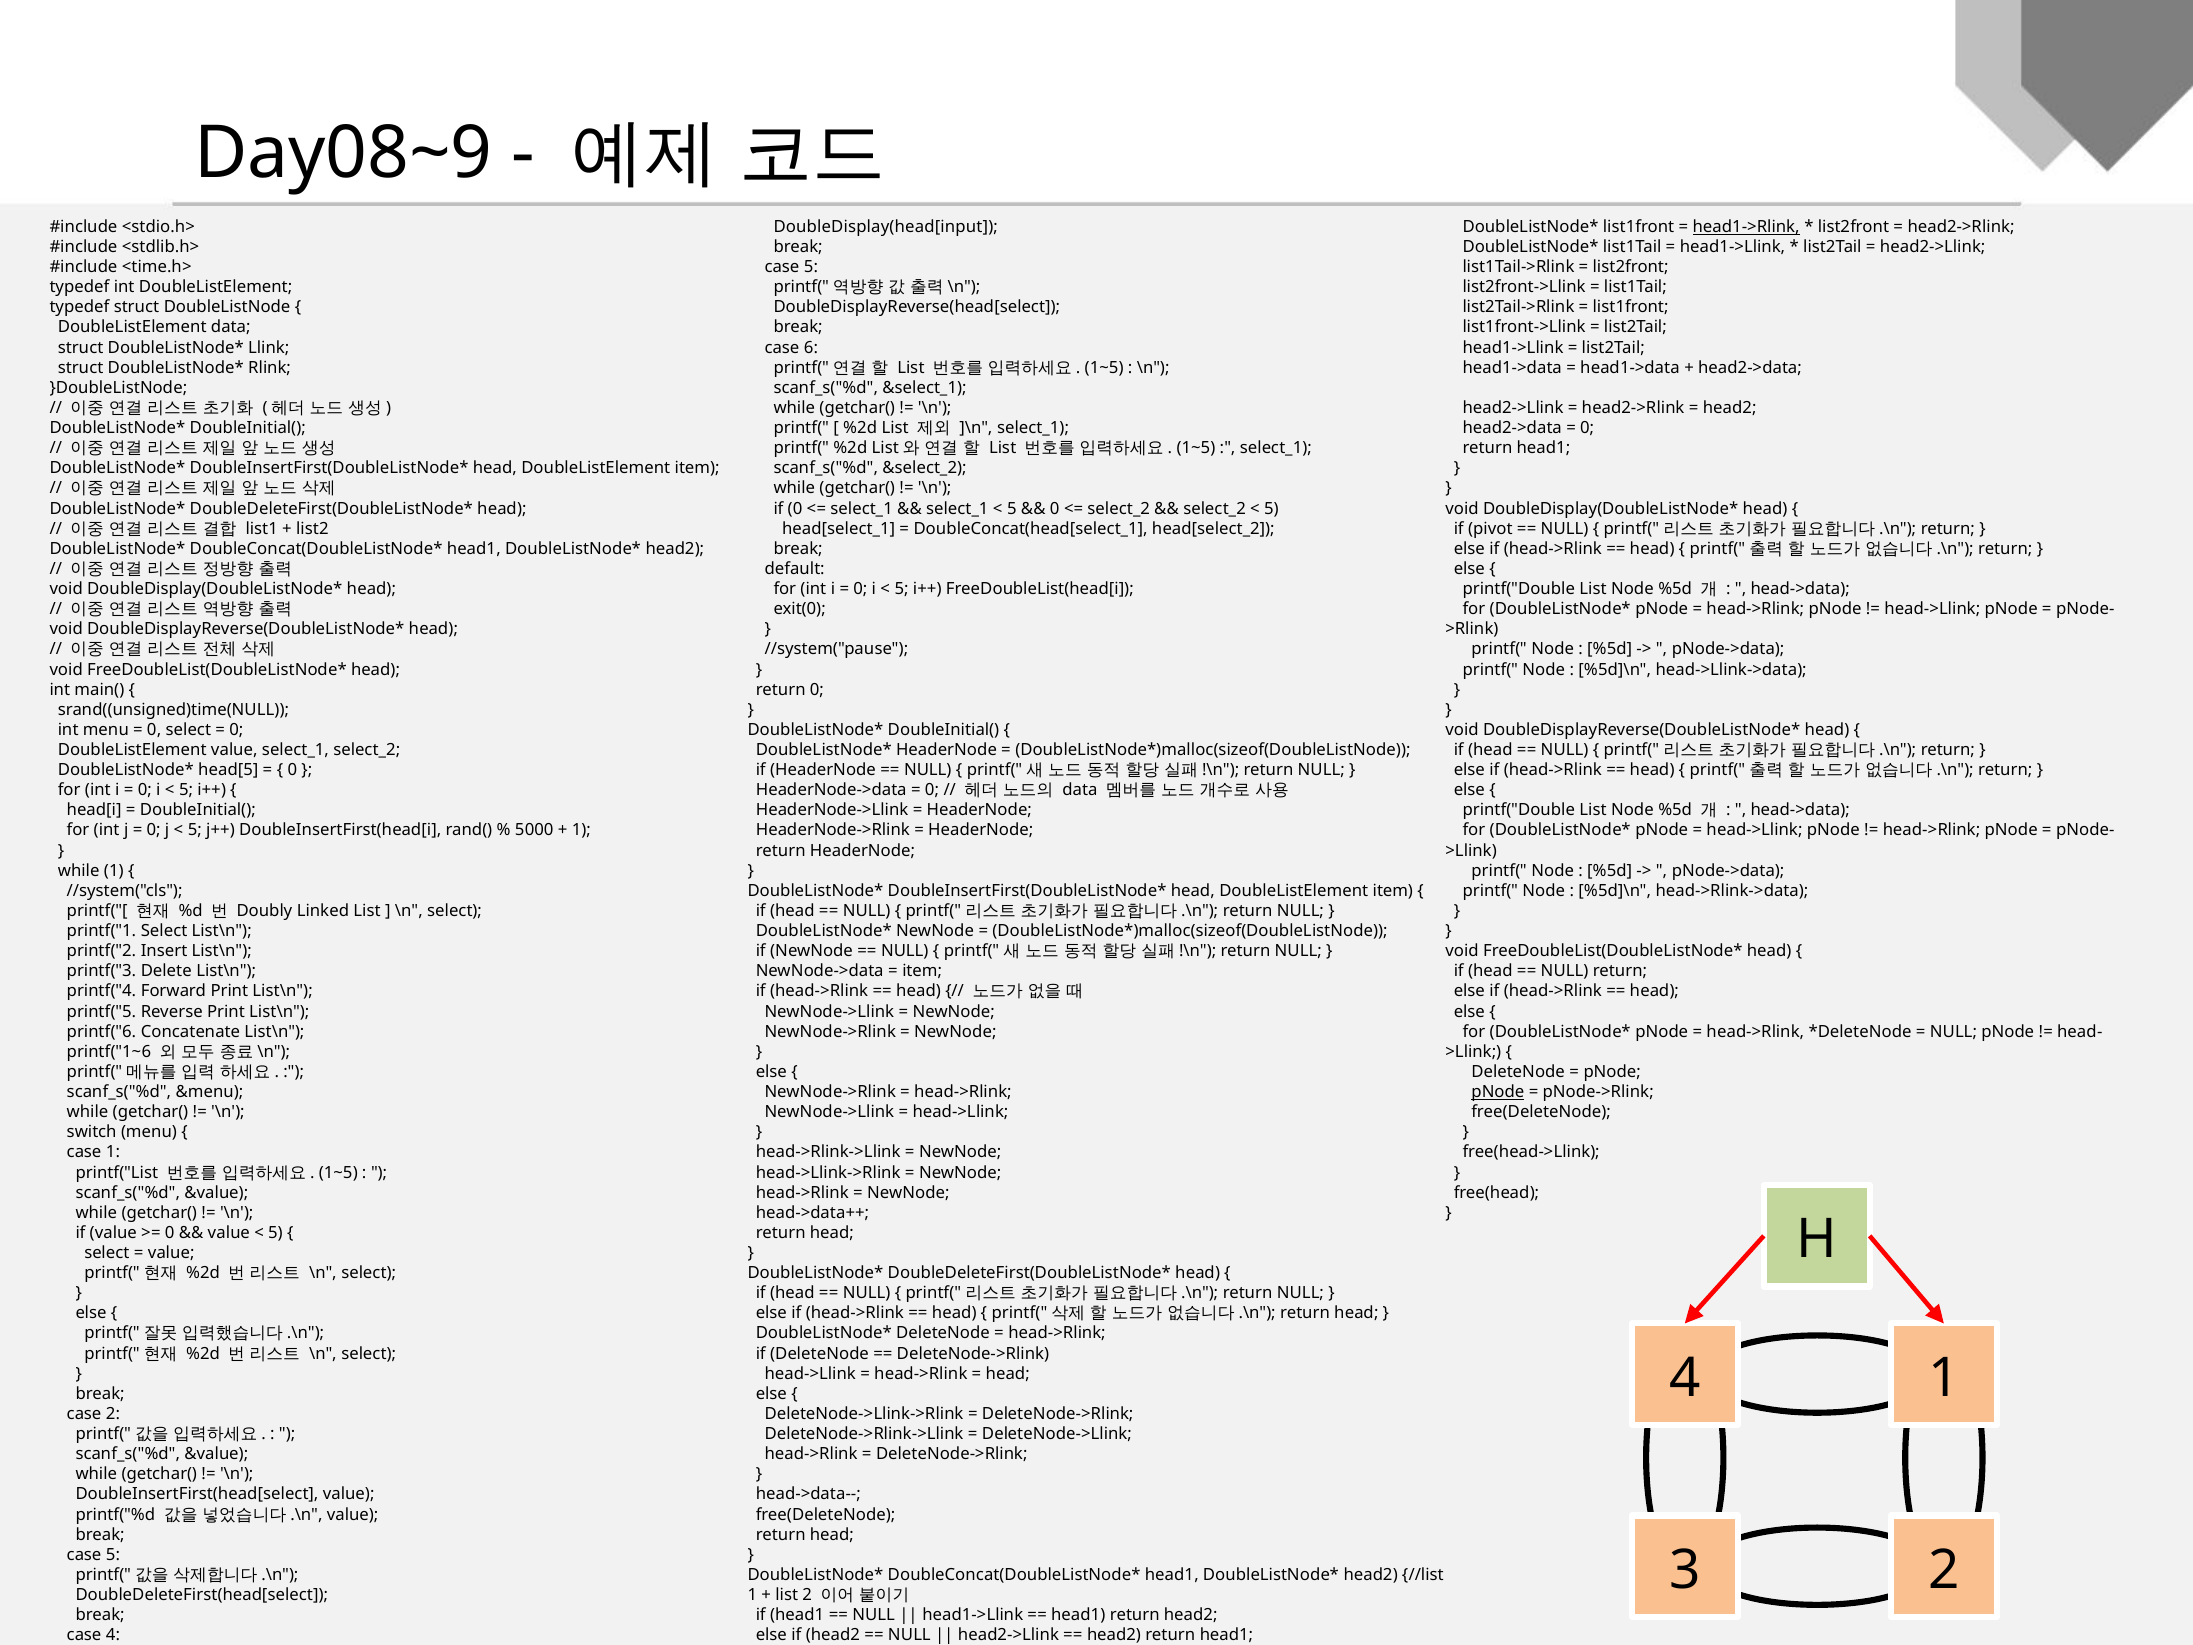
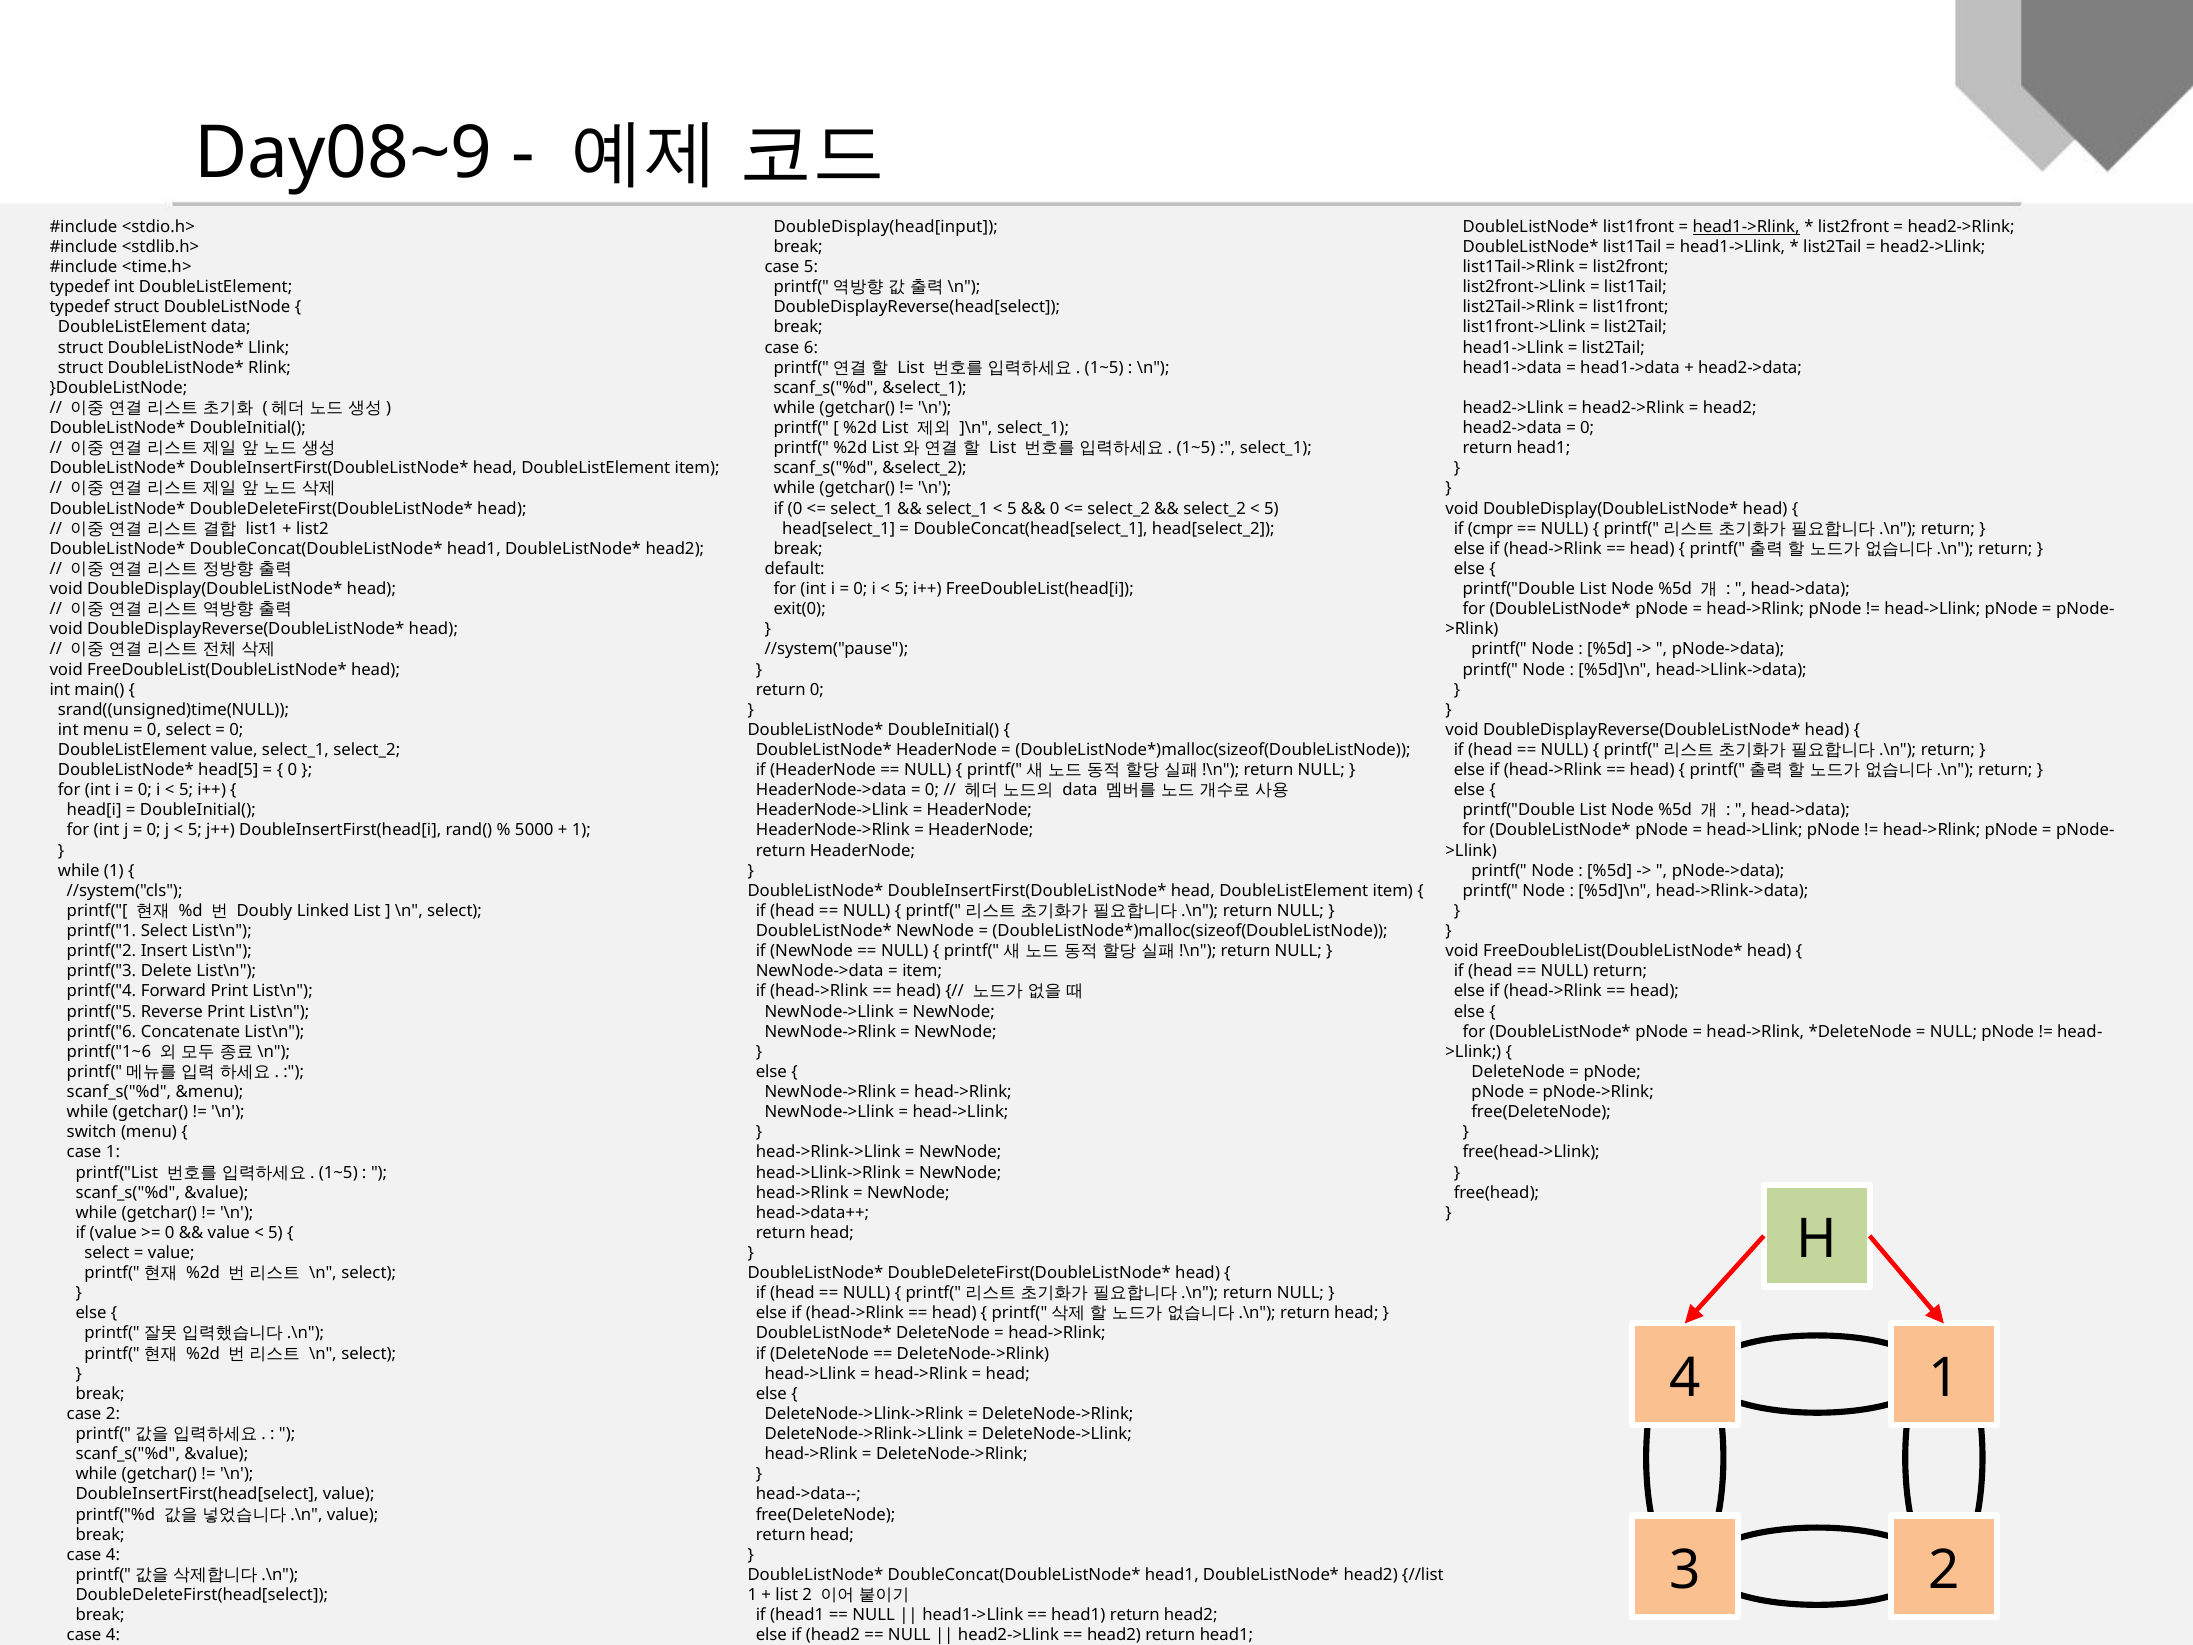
pivot: pivot -> cmpr (1490, 529)
pNode underline: present -> none (1498, 1092)
5: 5 -> 4 (113, 1555)
